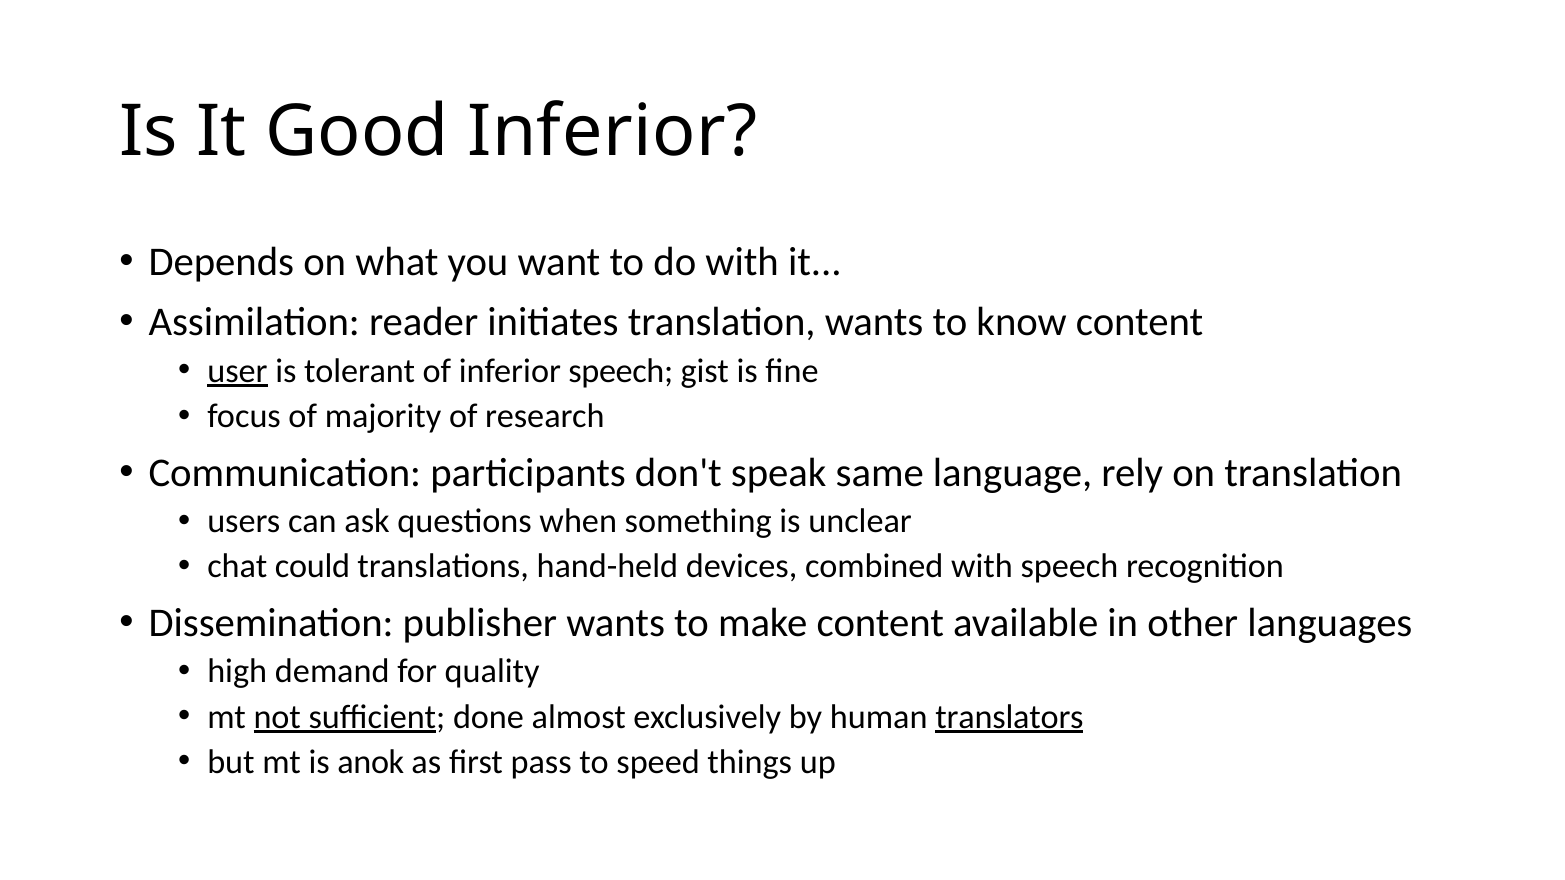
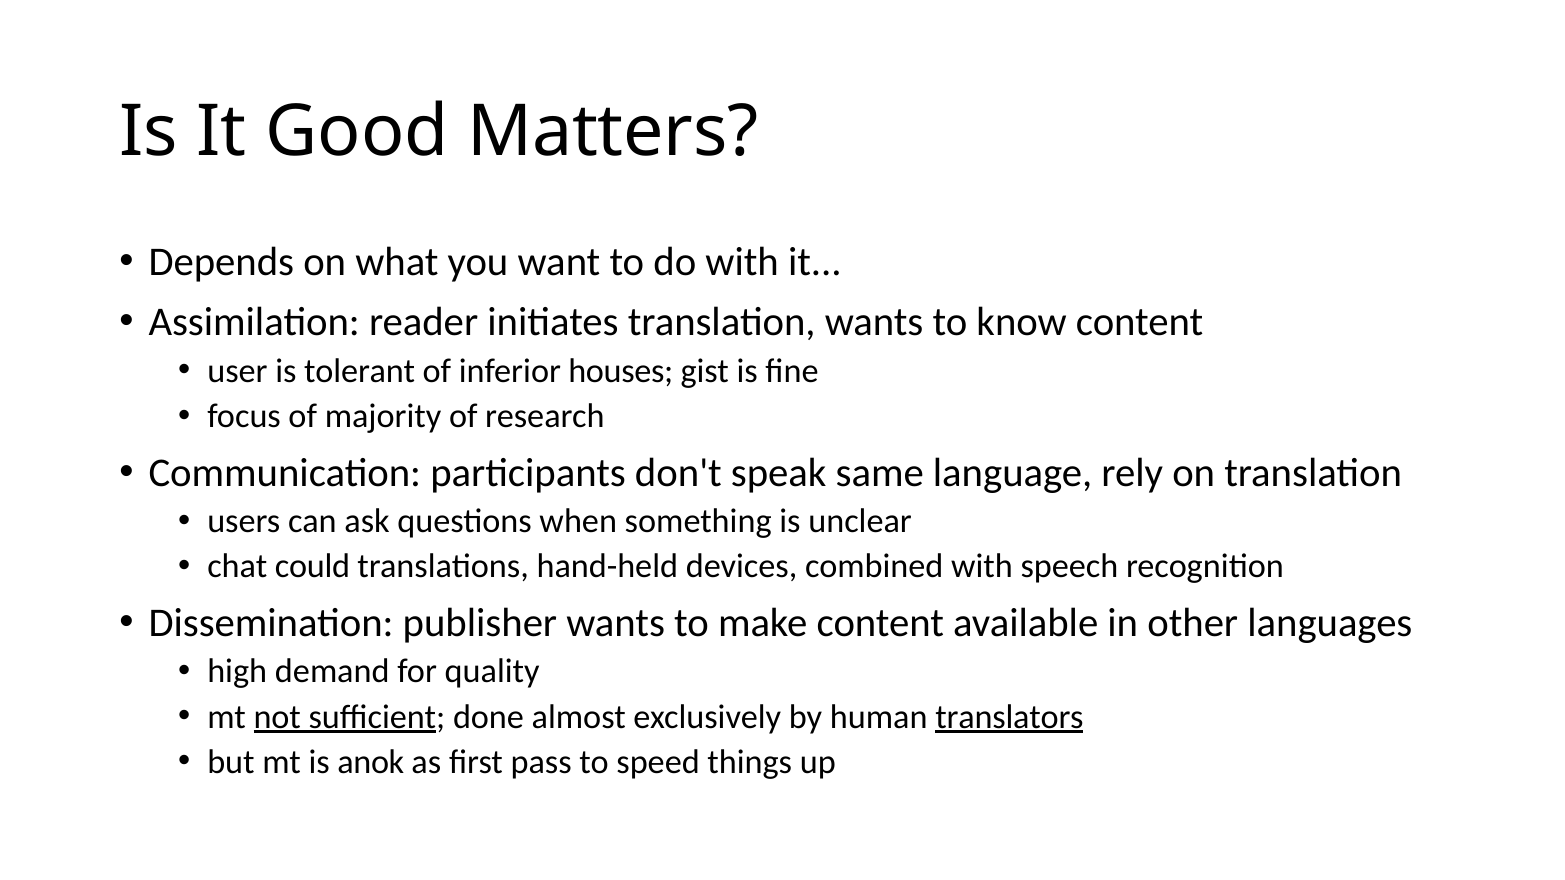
Good Inferior: Inferior -> Matters (613, 131)
user underline: present -> none (237, 371)
inferior speech: speech -> houses (621, 371)
